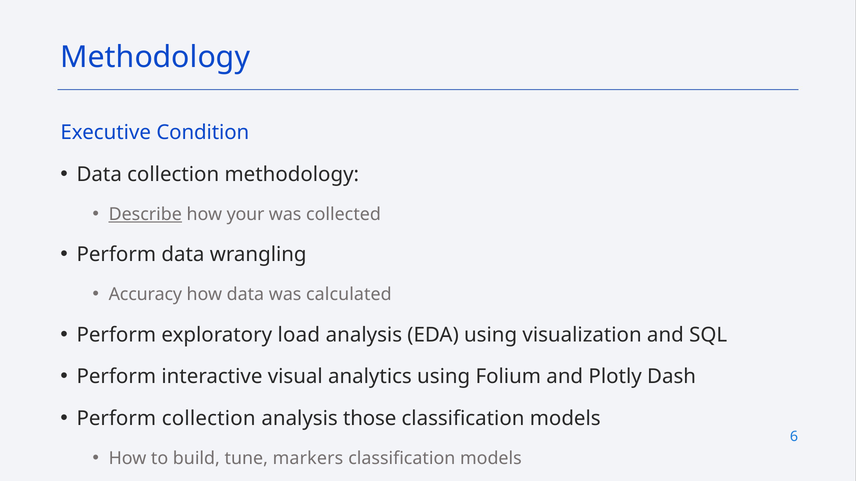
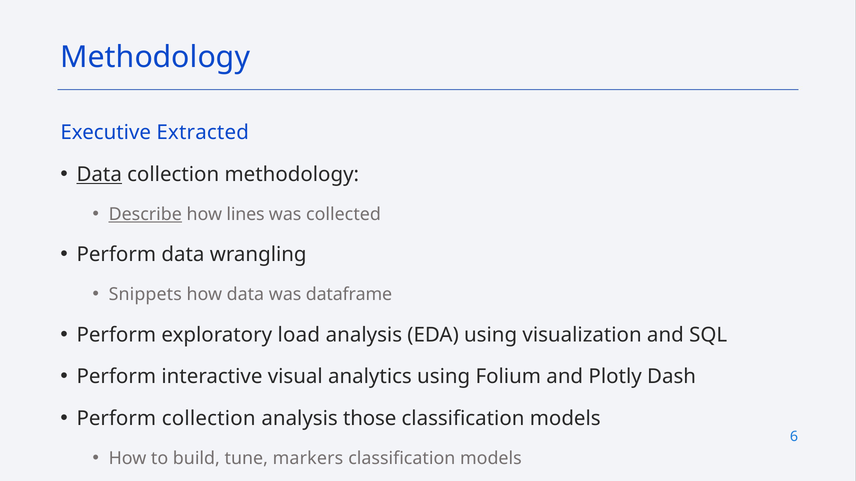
Condition: Condition -> Extracted (203, 133)
Data underline: none -> present (99, 175)
your: your -> lines (246, 214)
Accuracy: Accuracy -> Snippets (145, 295)
calculated: calculated -> dataframe (349, 295)
